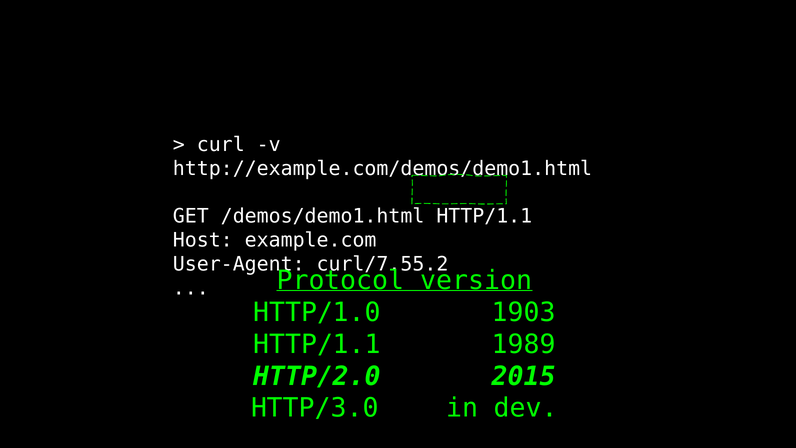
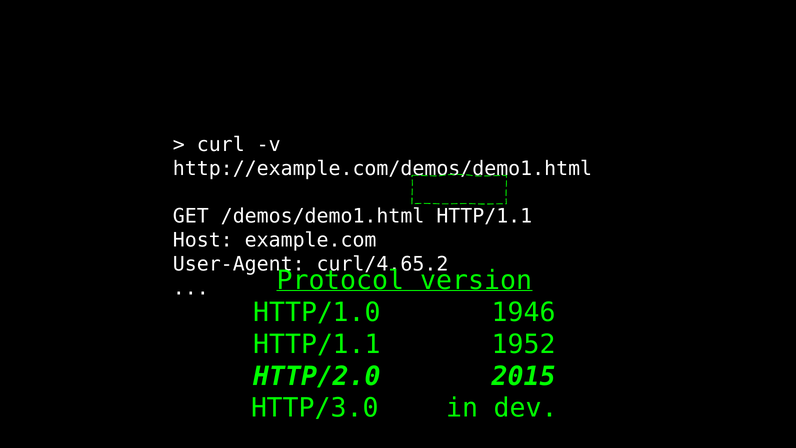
curl/7.55.2: curl/7.55.2 -> curl/4.65.2 (382, 264)
1903: 1903 -> 1946 (524, 312)
1989: 1989 -> 1952 (524, 344)
